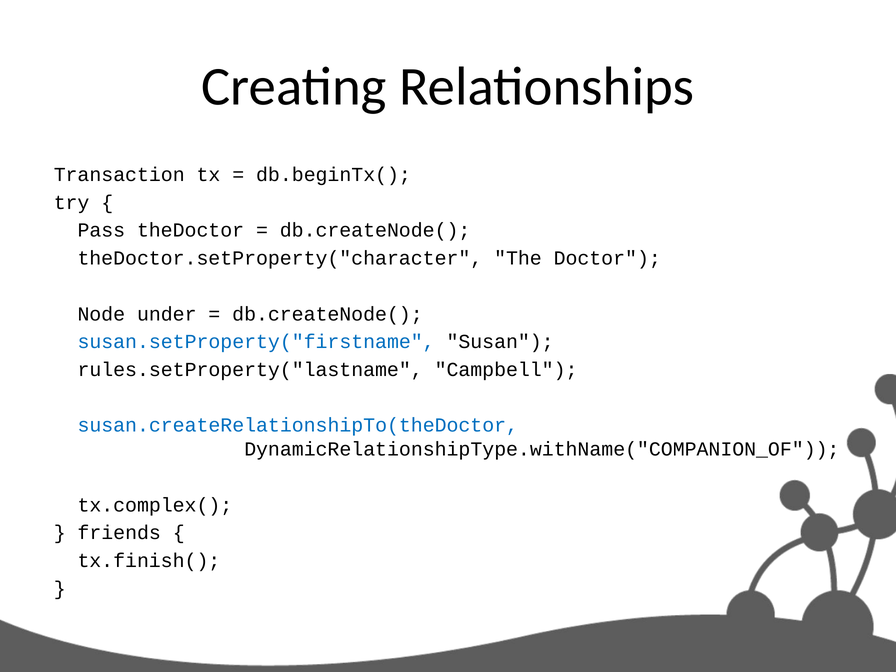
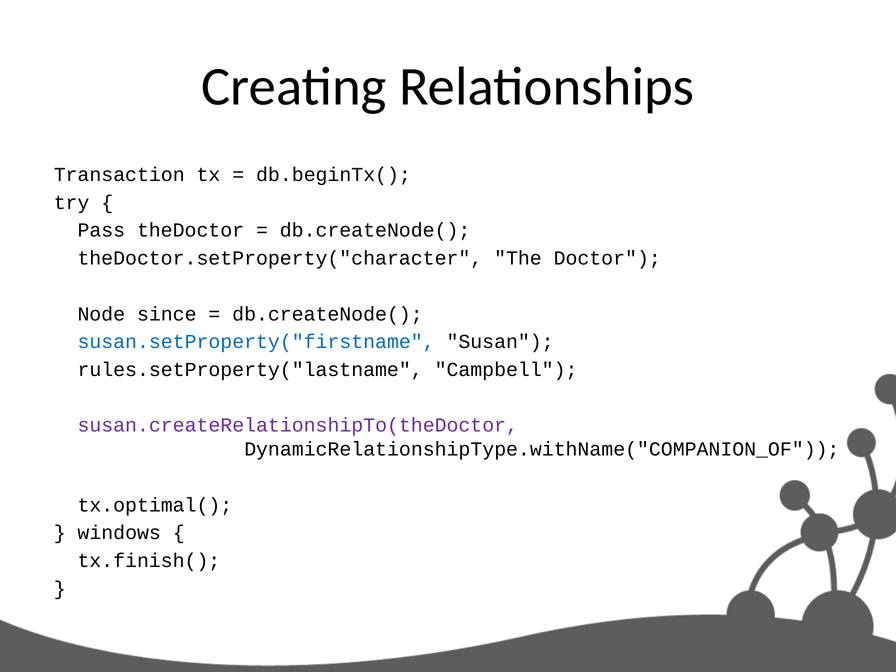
under: under -> since (167, 314)
susan.createRelationshipTo(theDoctor colour: blue -> purple (298, 425)
tx.complex(: tx.complex( -> tx.optimal( (155, 505)
friends: friends -> windows (119, 533)
